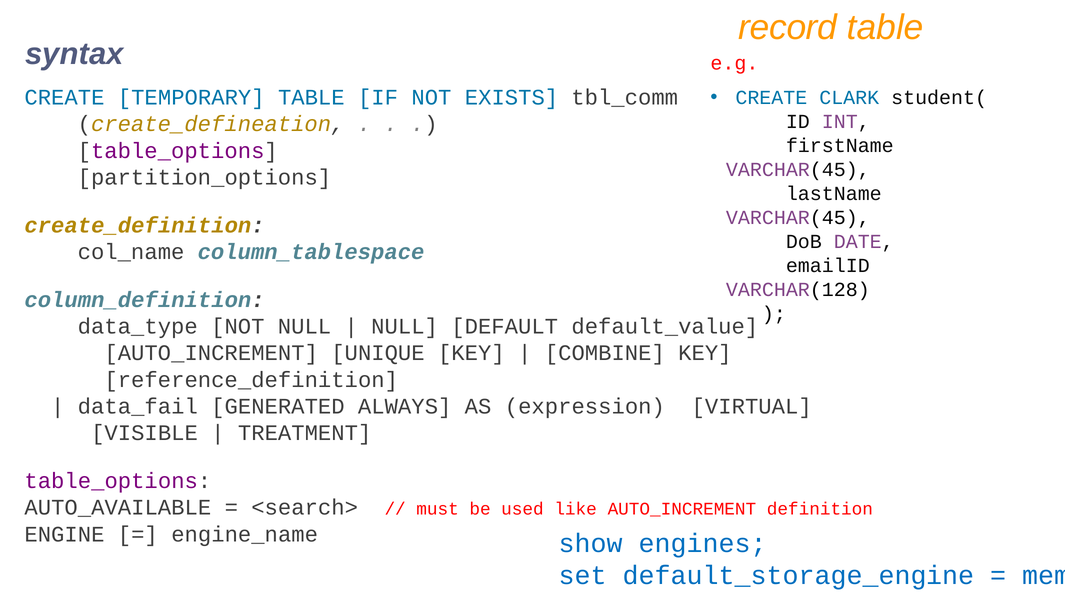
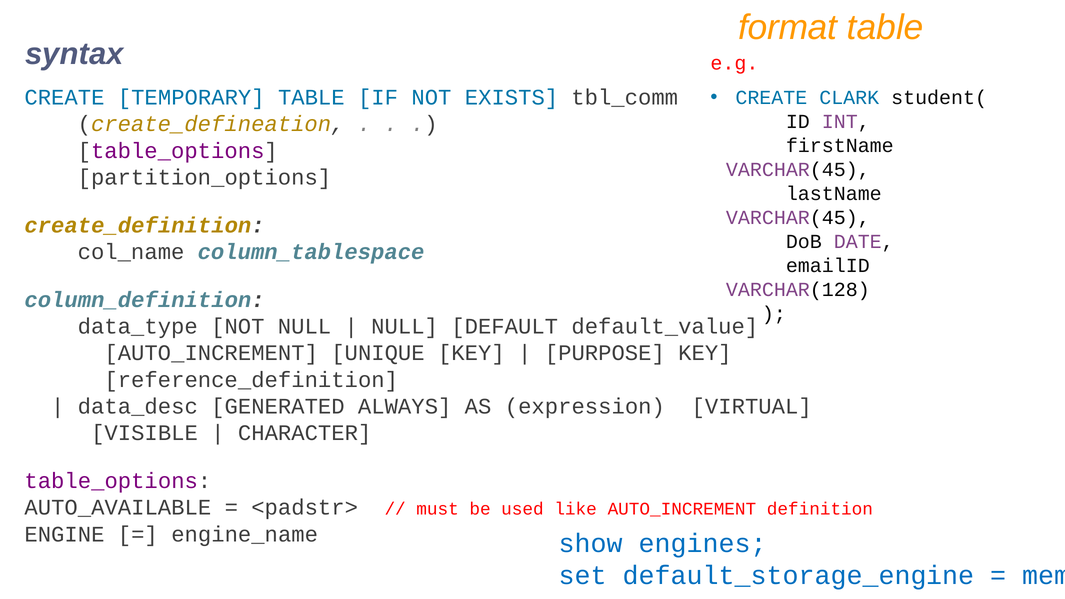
record: record -> format (788, 28)
COMBINE: COMBINE -> PURPOSE (605, 353)
data_fail: data_fail -> data_desc (138, 406)
TREATMENT: TREATMENT -> CHARACTER (305, 433)
<search>: <search> -> <padstr> (305, 508)
